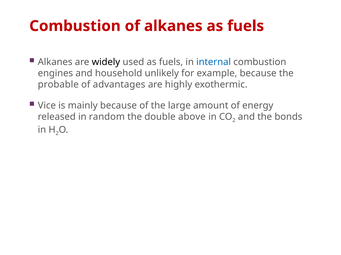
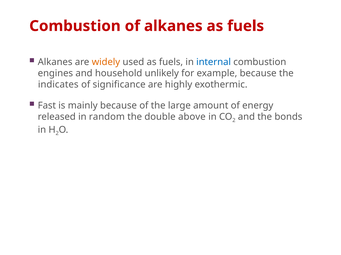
widely colour: black -> orange (106, 62)
probable: probable -> indicates (58, 85)
advantages: advantages -> significance (119, 85)
Vice: Vice -> Fast (47, 106)
